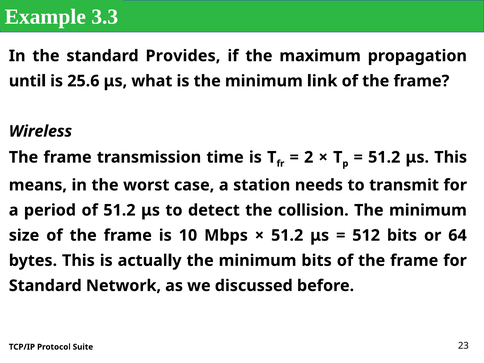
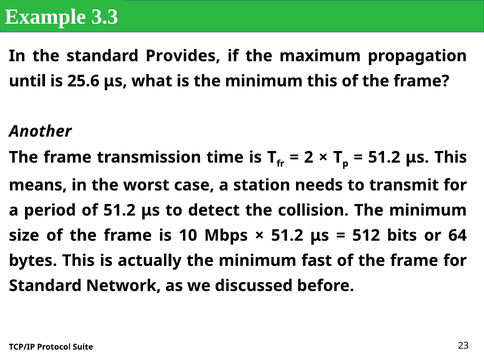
minimum link: link -> this (322, 81)
Wireless: Wireless -> Another (40, 131)
minimum bits: bits -> fast (317, 261)
